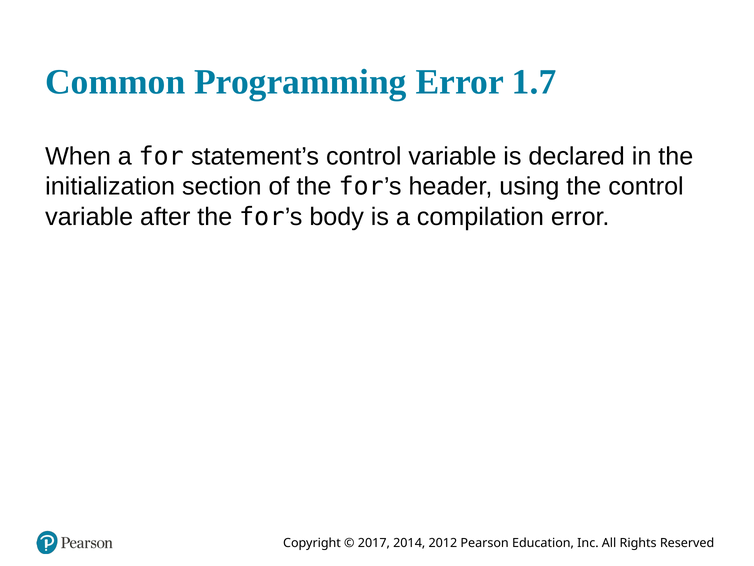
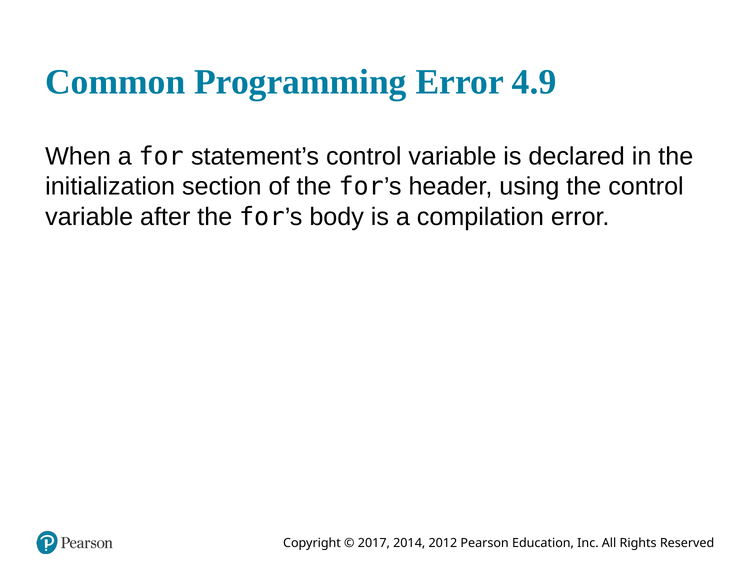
1.7: 1.7 -> 4.9 (534, 82)
